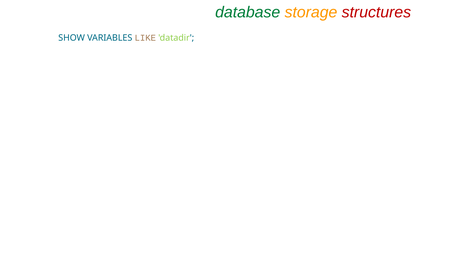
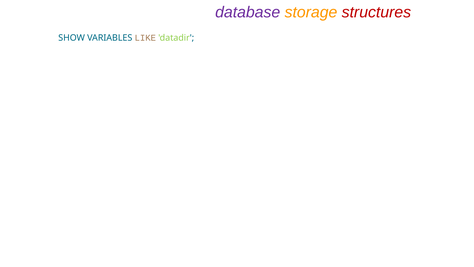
database colour: green -> purple (248, 12)
